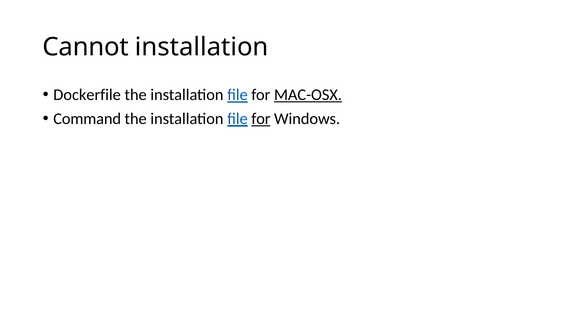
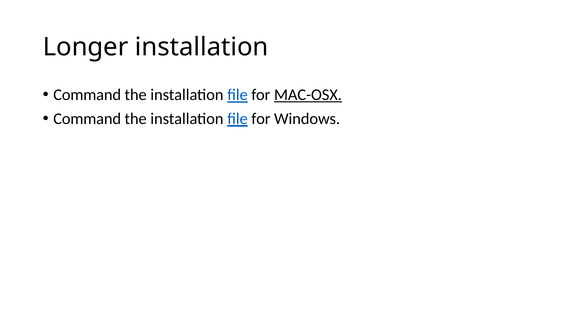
Cannot: Cannot -> Longer (86, 47)
Dockerfile: Dockerfile -> Command (87, 95)
for underline: present -> none (261, 119)
